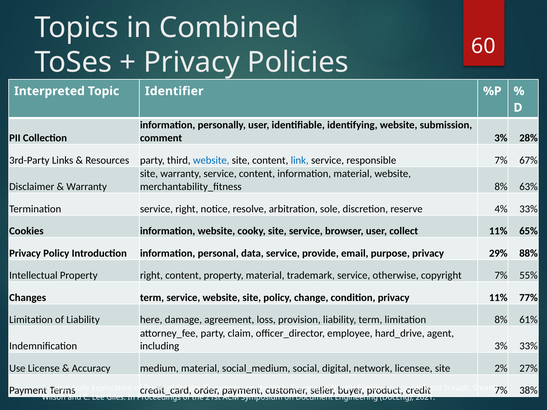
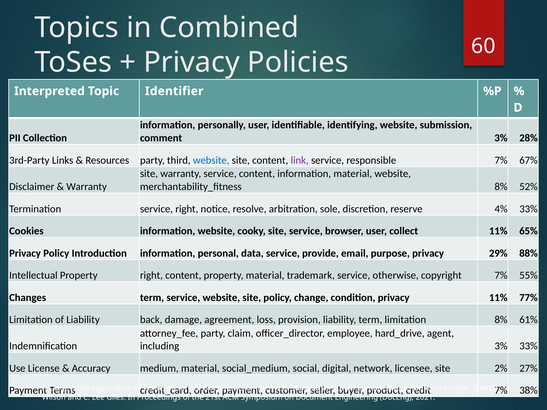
link colour: blue -> purple (300, 160)
63%: 63% -> 52% (529, 187)
here: here -> back (151, 320)
